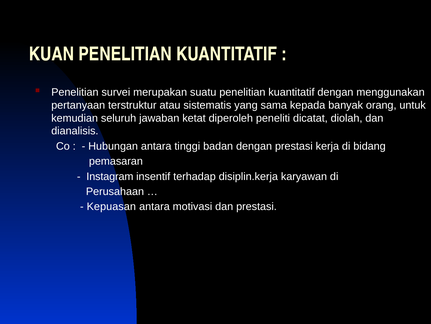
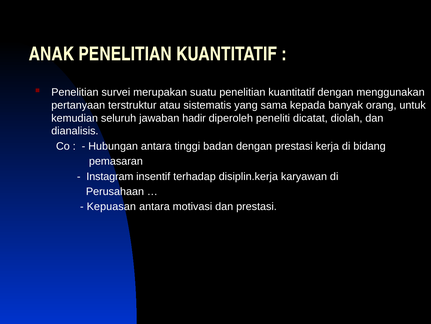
KUAN: KUAN -> ANAK (51, 54)
ketat: ketat -> hadir (194, 118)
